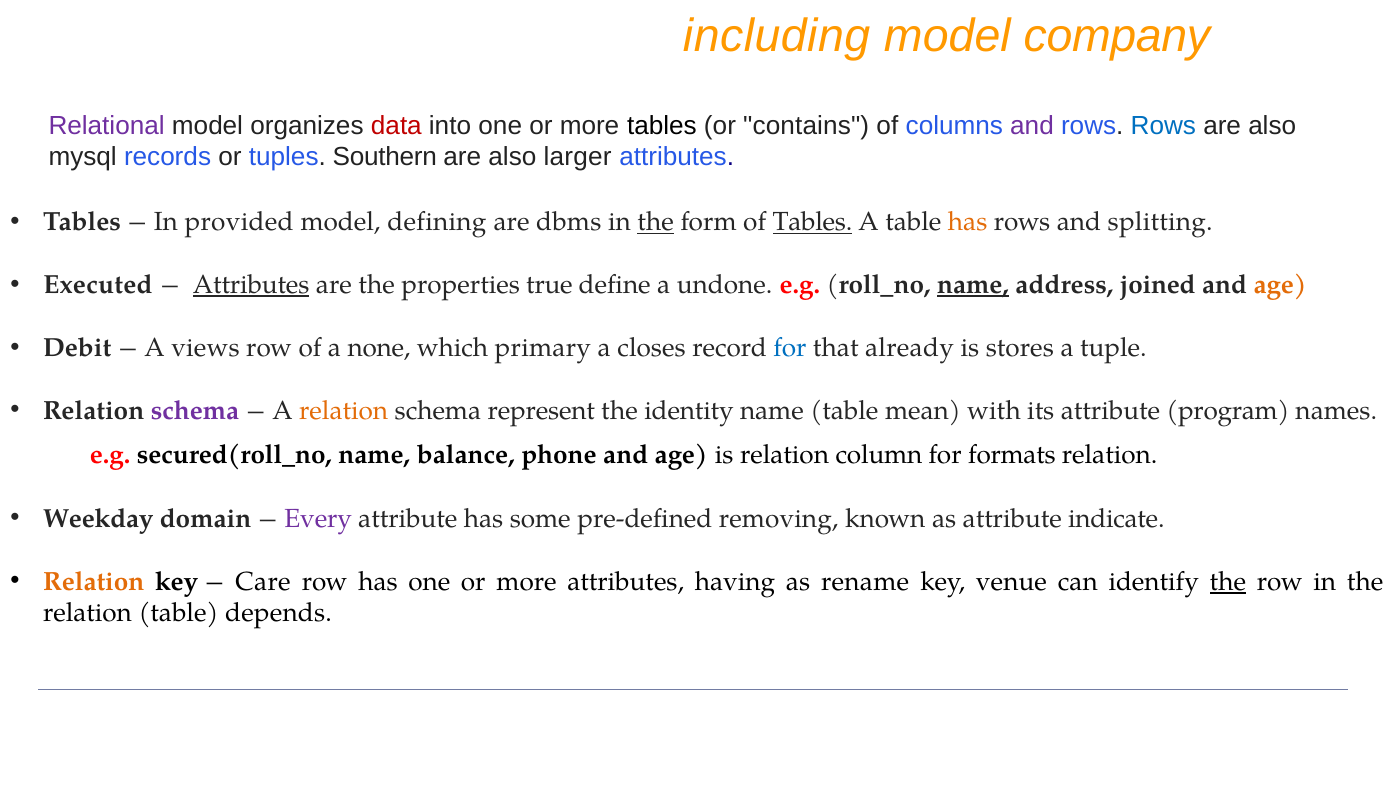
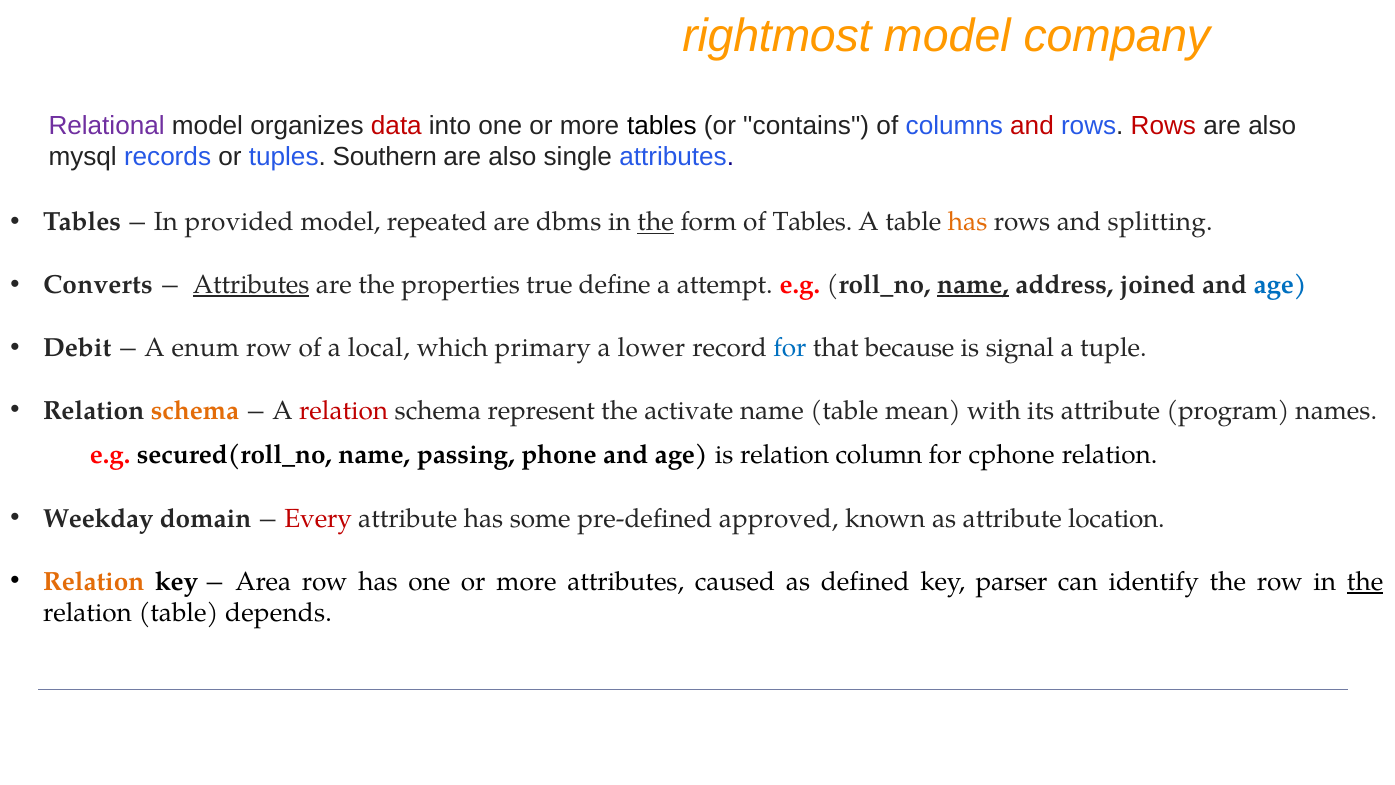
including: including -> rightmost (777, 36)
and colour: purple -> red (1032, 126)
Rows colour: blue -> red (1163, 126)
larger: larger -> single (578, 157)
defining: defining -> repeated (437, 222)
Tables underline: present -> none (812, 222)
Executed: Executed -> Converts (98, 285)
undone: undone -> attempt (725, 285)
age colour: orange -> blue (1280, 285)
views: views -> enum (205, 348)
none: none -> local (379, 348)
closes: closes -> lower (651, 348)
already: already -> because (910, 348)
stores: stores -> signal (1020, 348)
schema colour: purple -> orange (195, 410)
relation colour: orange -> red (344, 410)
identity: identity -> activate (689, 410)
balance: balance -> passing (466, 455)
formats: formats -> cphone (1012, 455)
Every colour: purple -> red (318, 518)
removing: removing -> approved (779, 518)
indicate: indicate -> location (1116, 518)
Care: Care -> Area (263, 581)
having: having -> caused (735, 581)
rename: rename -> defined (865, 581)
venue: venue -> parser (1012, 581)
the underline: present -> none (1228, 581)
the underline: none -> present (1365, 581)
